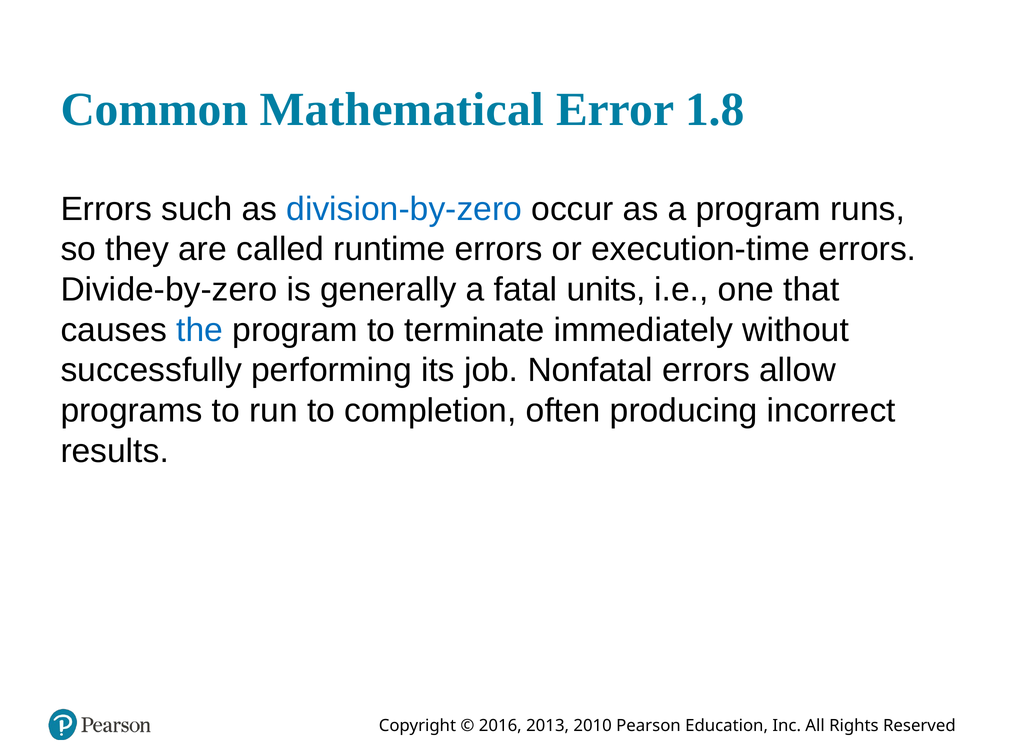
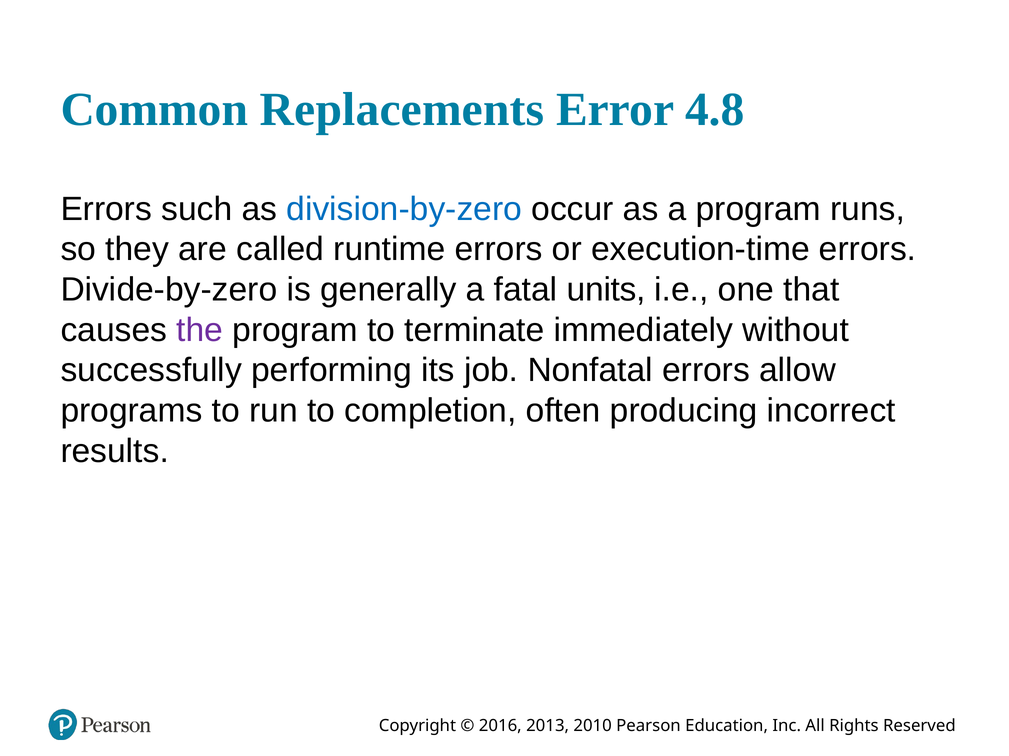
Mathematical: Mathematical -> Replacements (402, 109)
1.8: 1.8 -> 4.8 (715, 109)
the colour: blue -> purple (200, 330)
